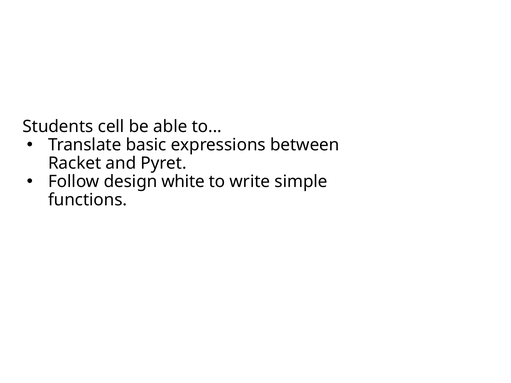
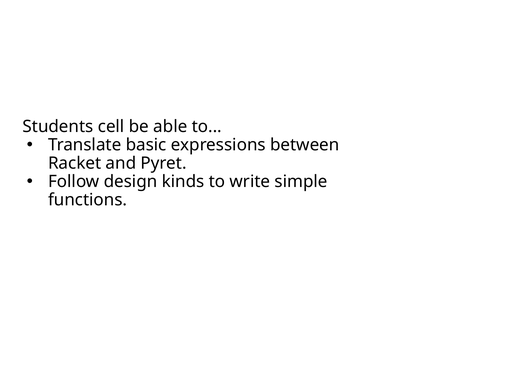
white: white -> kinds (183, 182)
